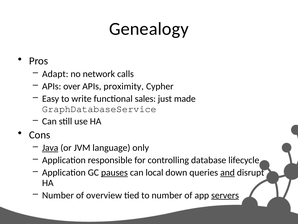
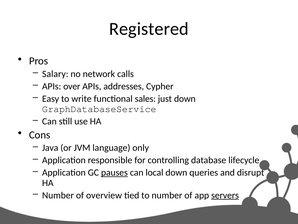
Genealogy: Genealogy -> Registered (149, 29)
Adapt: Adapt -> Salary (55, 74)
proximity: proximity -> addresses (124, 86)
just made: made -> down (185, 98)
Java underline: present -> none (50, 147)
and underline: present -> none (228, 172)
